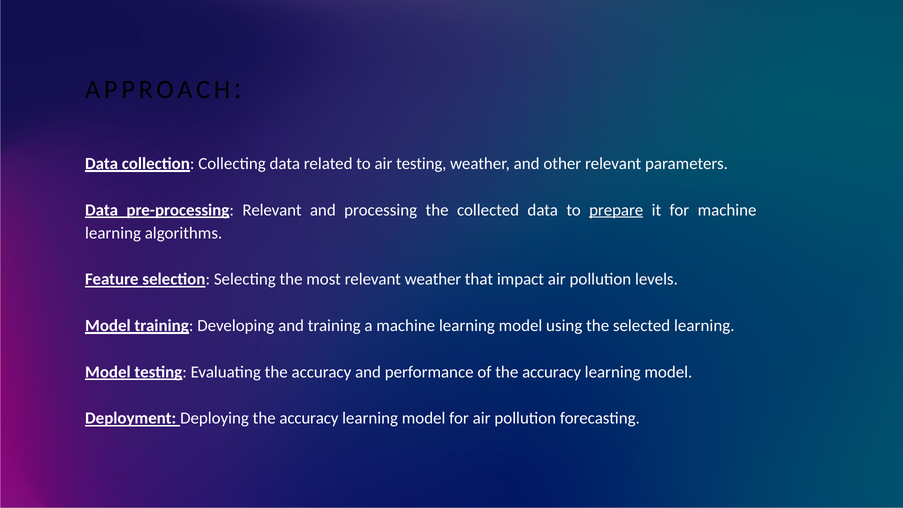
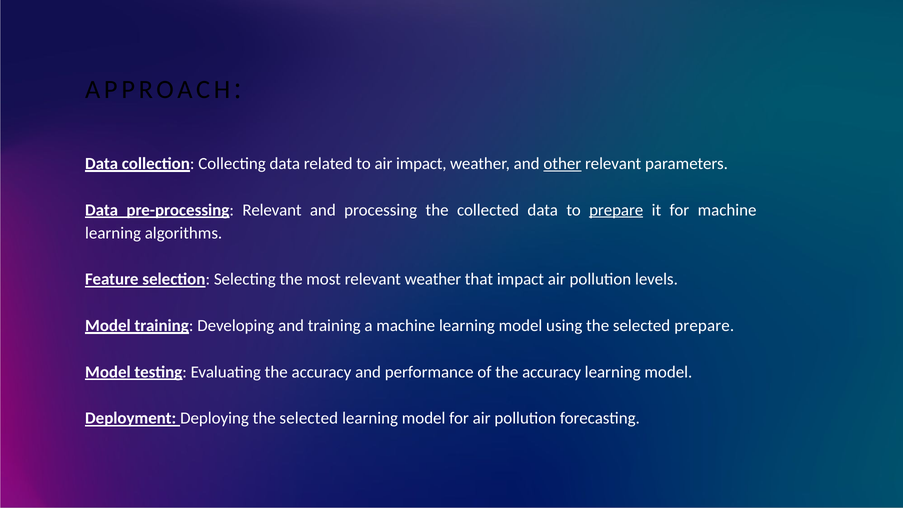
air testing: testing -> impact (421, 164)
other underline: none -> present (562, 164)
selected learning: learning -> prepare (704, 326)
Deploying the accuracy: accuracy -> selected (309, 418)
